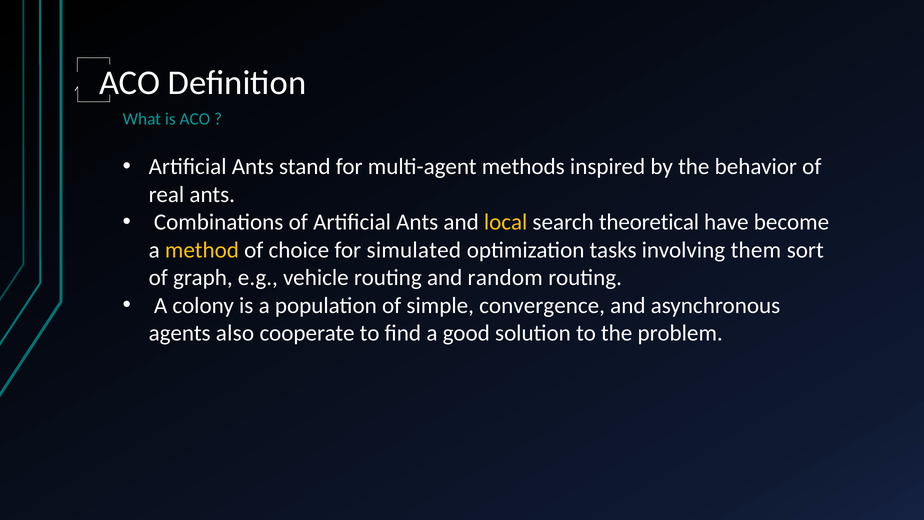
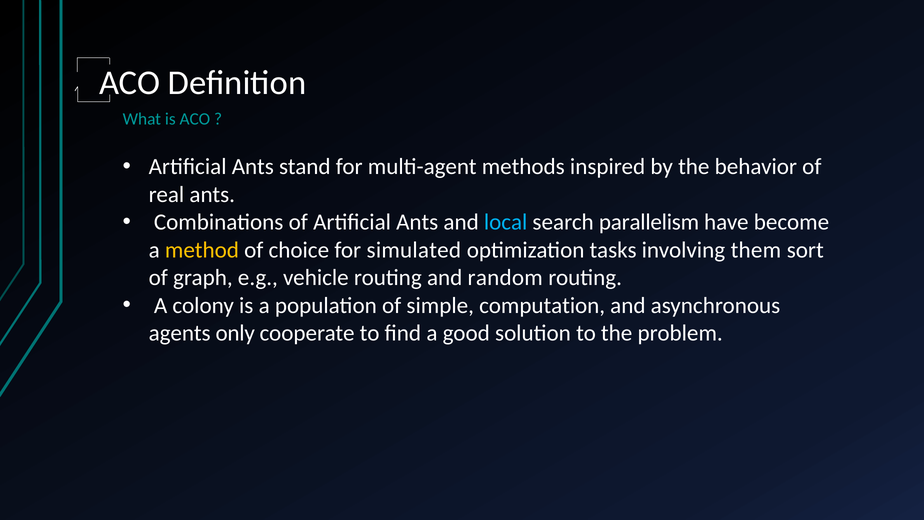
local colour: yellow -> light blue (506, 222)
theoretical: theoretical -> parallelism (649, 222)
convergence: convergence -> computation (542, 305)
also: also -> only (235, 333)
